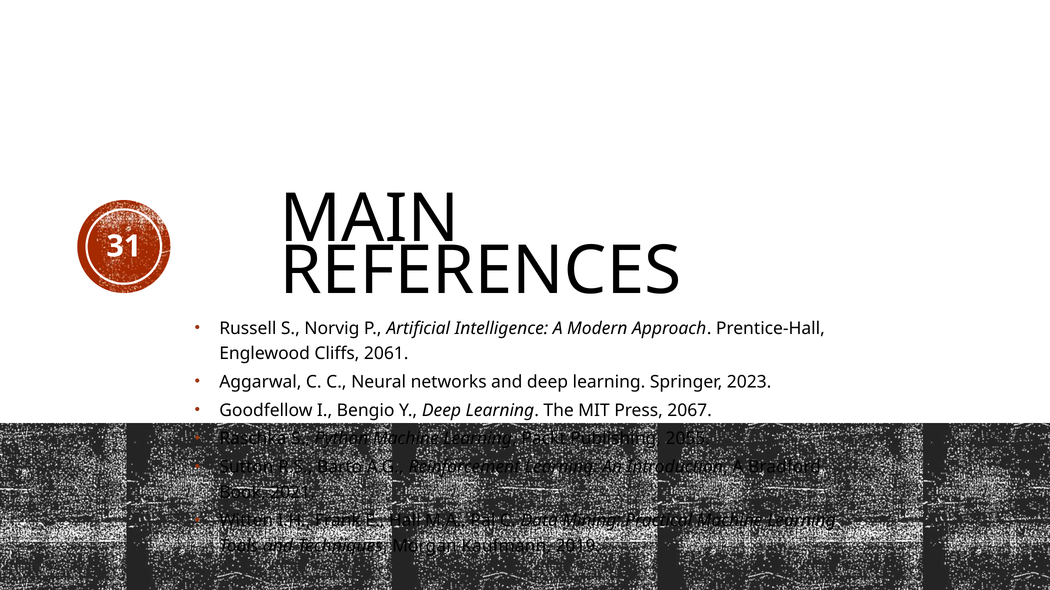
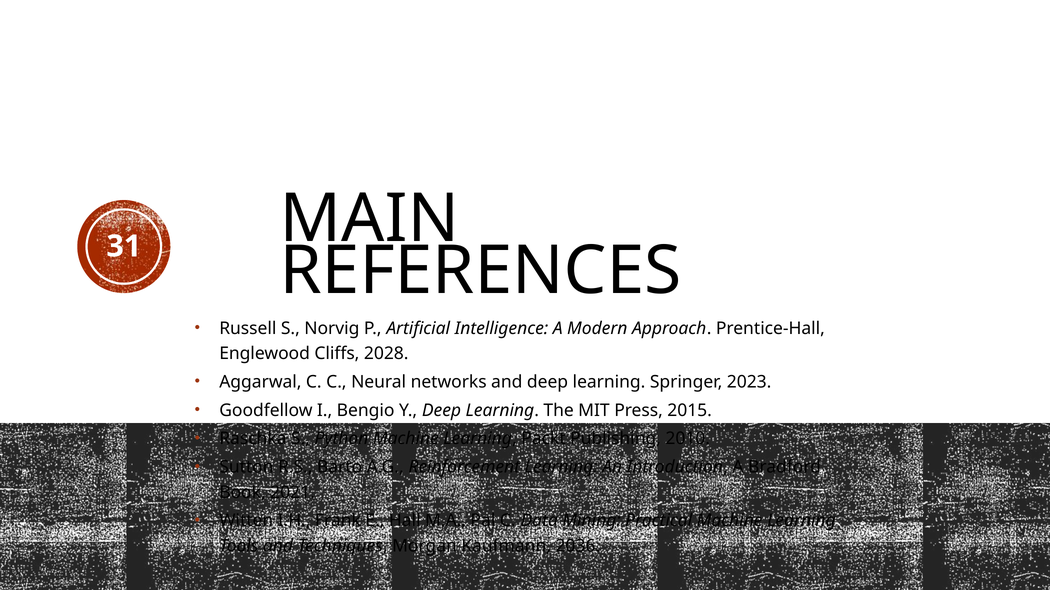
2061: 2061 -> 2028 (386, 354)
2067: 2067 -> 2015 (690, 411)
2055: 2055 -> 2010 (688, 439)
2019: 2019 -> 2036 (578, 546)
